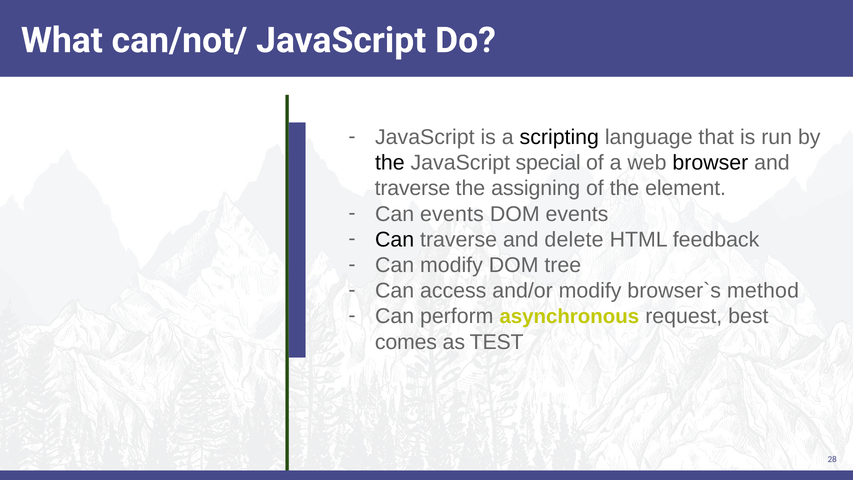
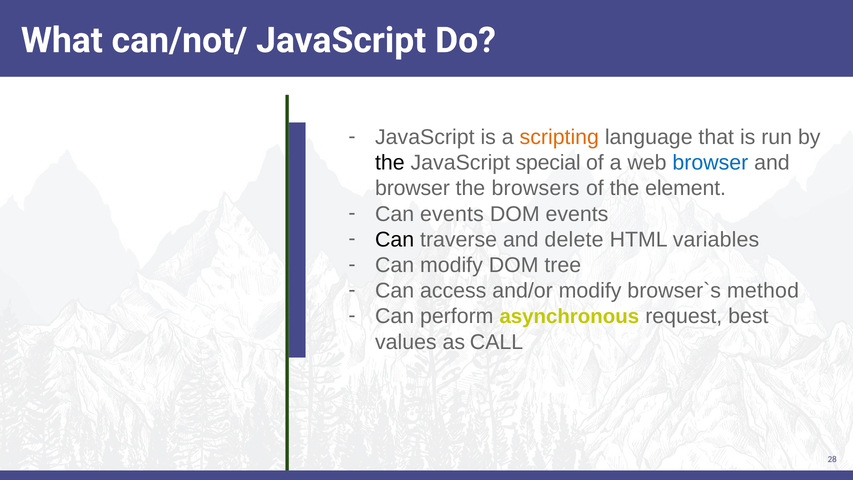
scripting colour: black -> orange (559, 137)
browser colour: black -> blue (710, 163)
traverse: traverse -> browser (412, 188)
assigning: assigning -> browsers (536, 188)
feedback: feedback -> variables (716, 239)
comes: comes -> values (406, 342)
TEST: TEST -> CALL (497, 342)
